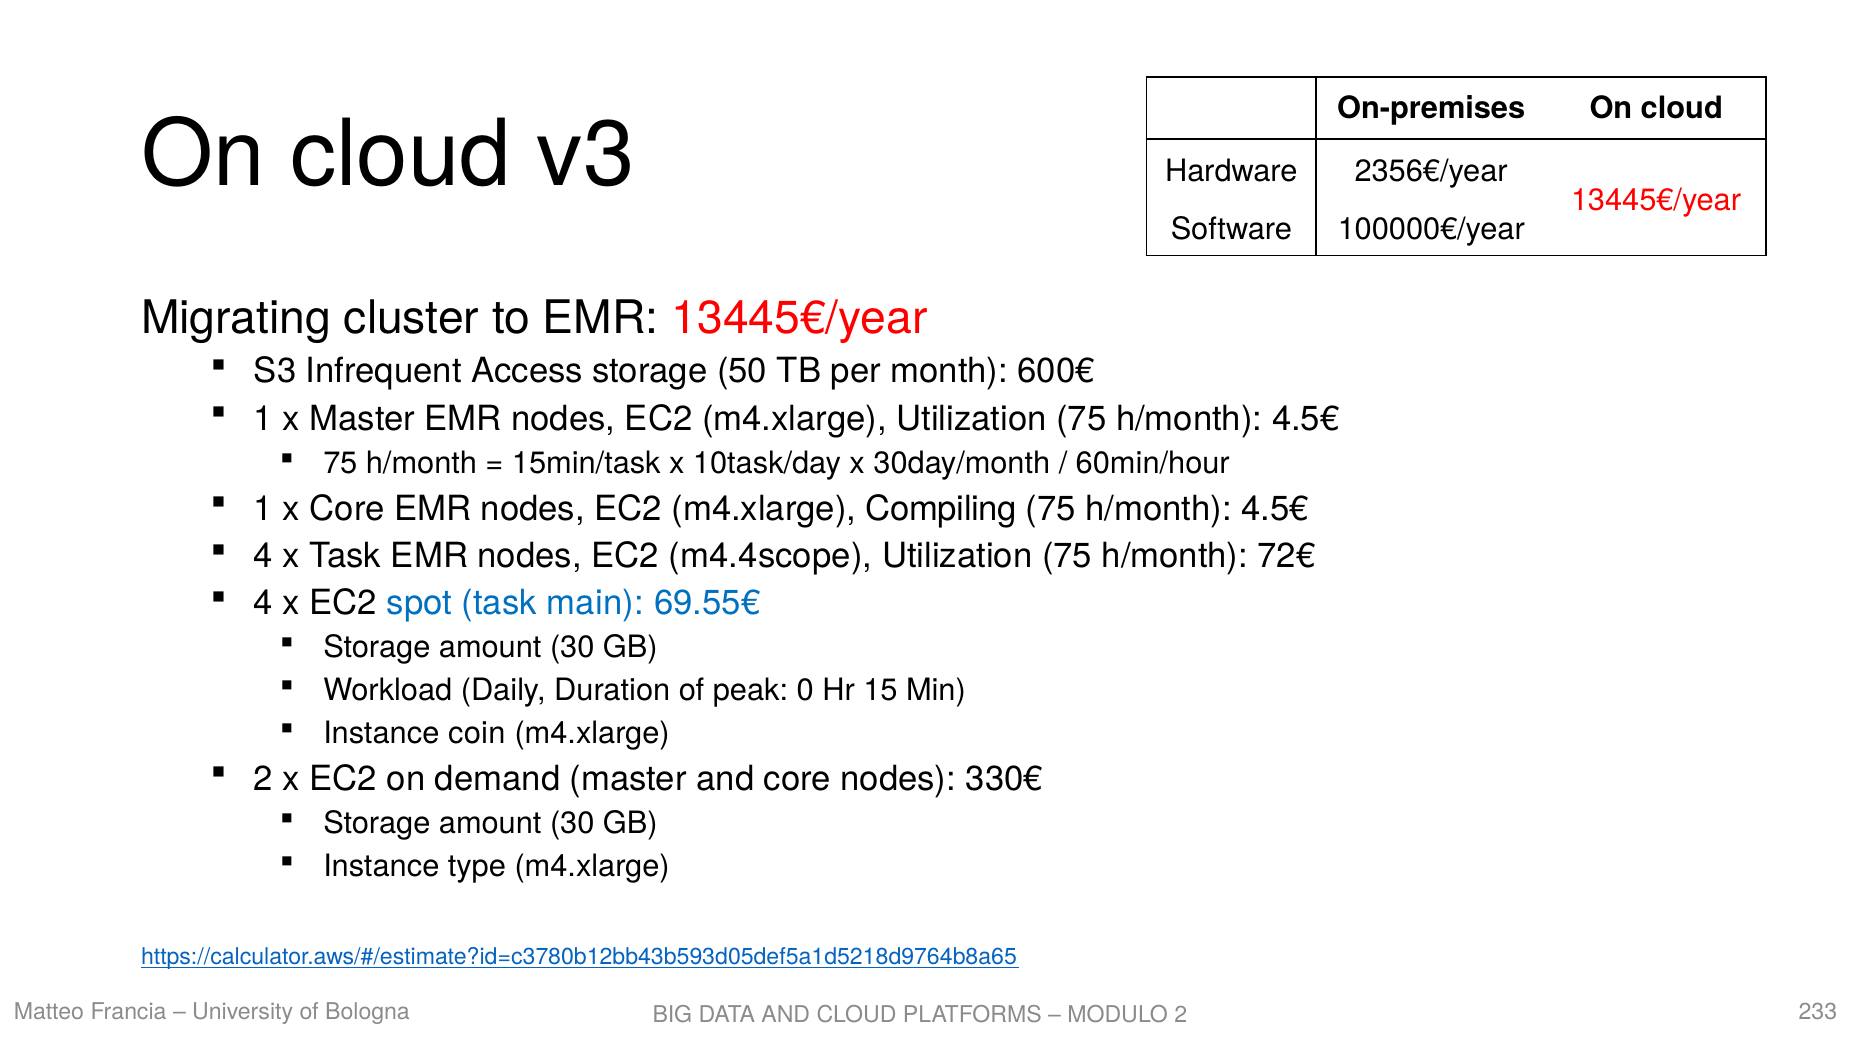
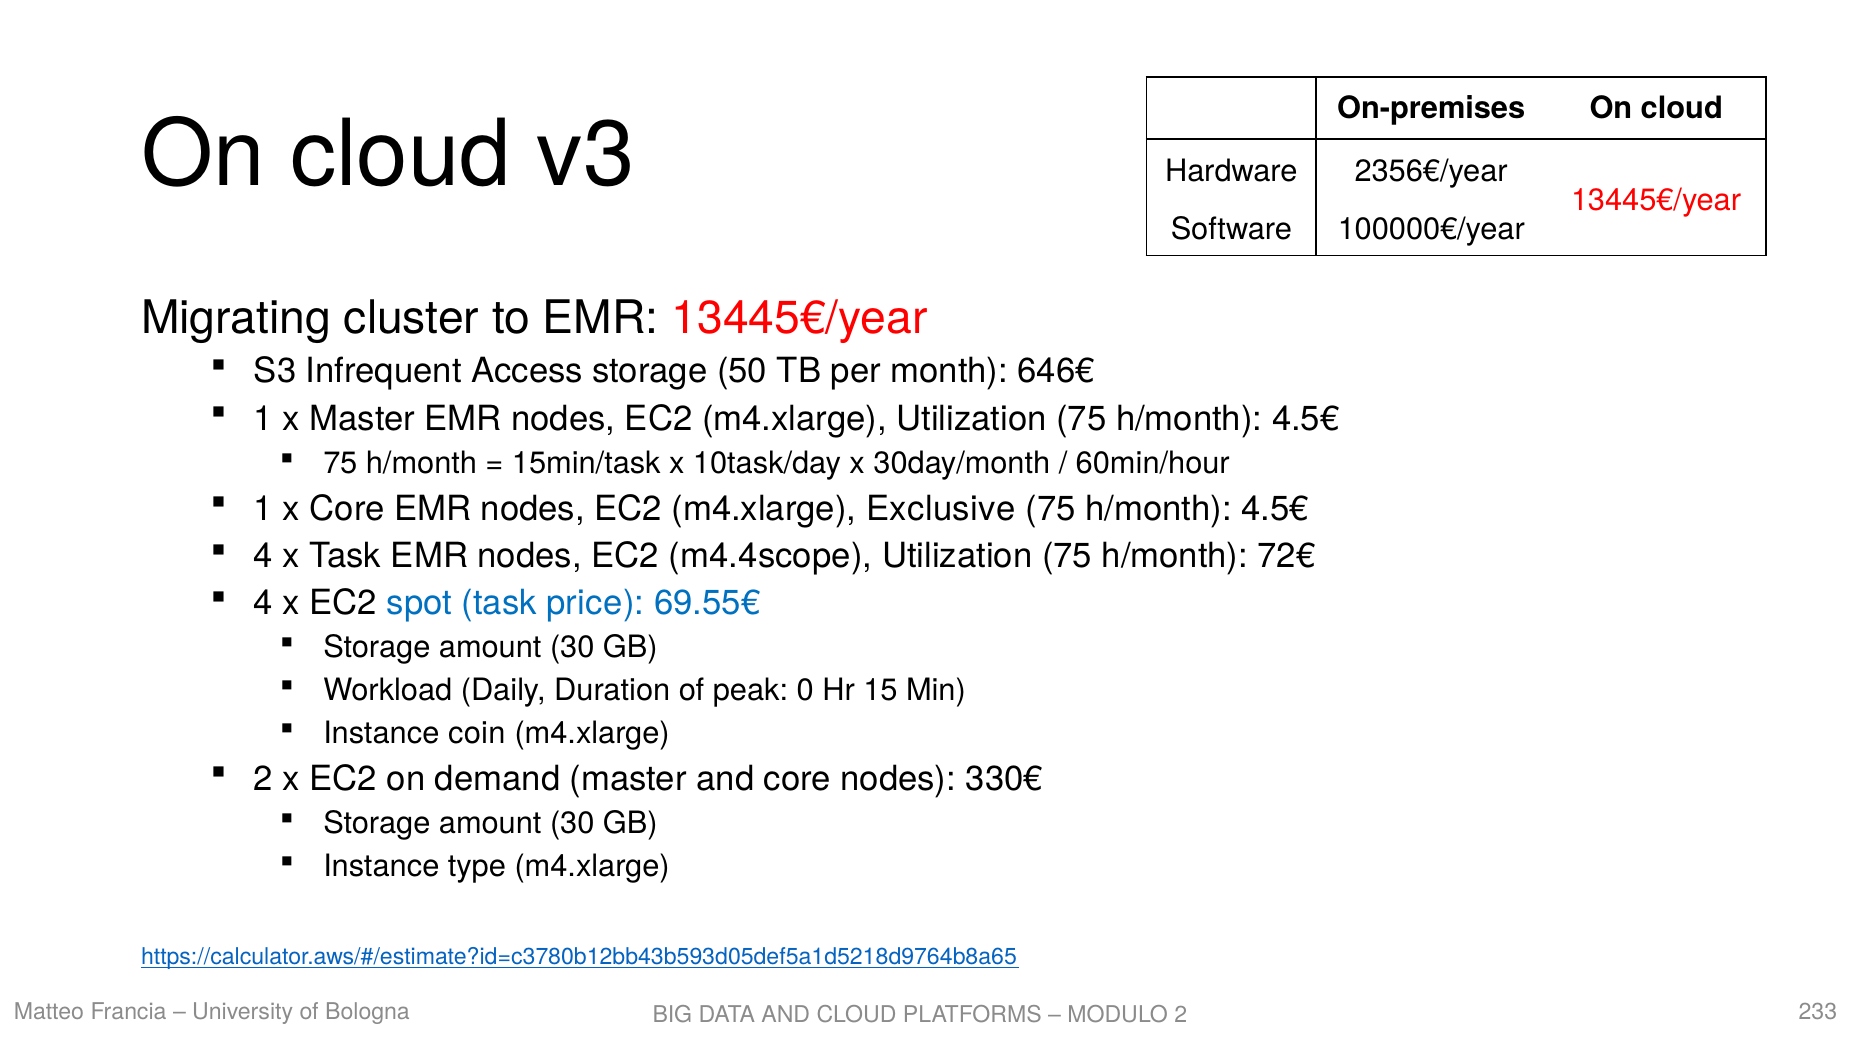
600€: 600€ -> 646€ (1056, 372)
Compiling: Compiling -> Exclusive (941, 509)
main: main -> price (595, 603)
